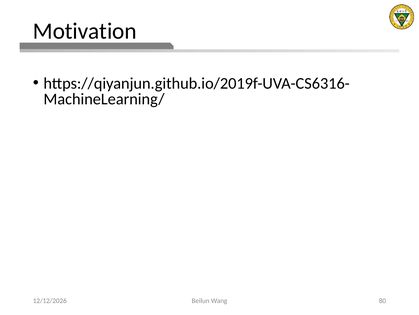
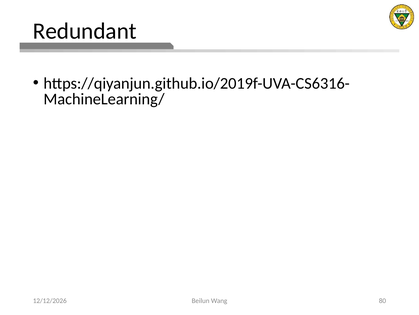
Motivation: Motivation -> Redundant (85, 31)
